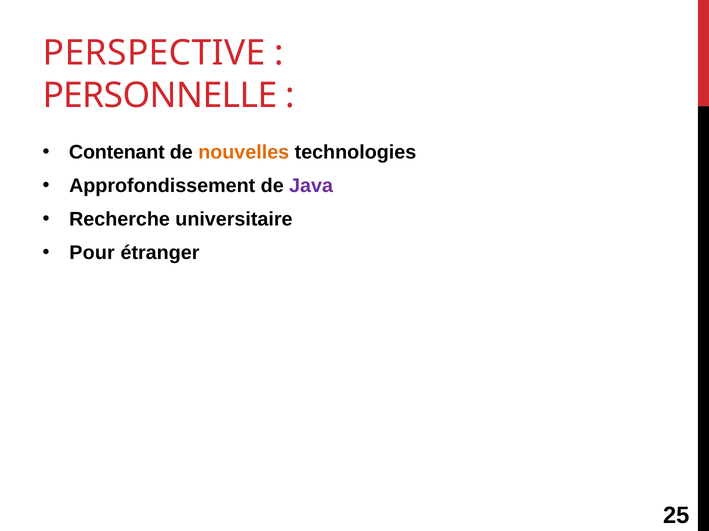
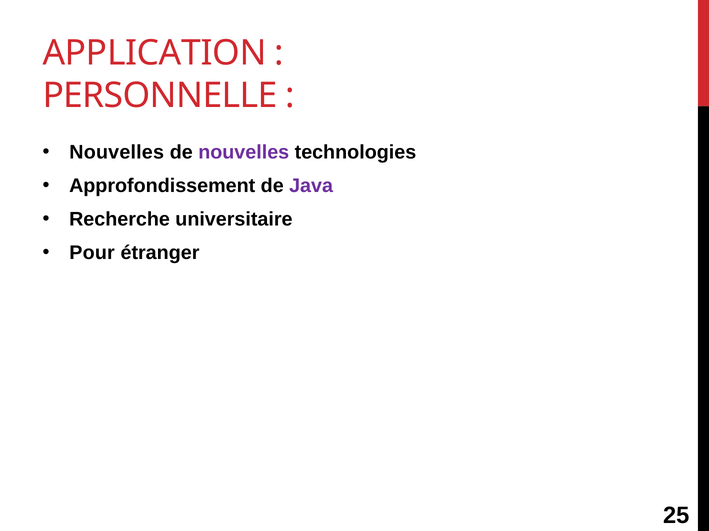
PERSPECTIVE: PERSPECTIVE -> APPLICATION (155, 53)
Contenant: Contenant -> Nouvelles (117, 153)
nouvelles colour: orange -> purple (244, 153)
